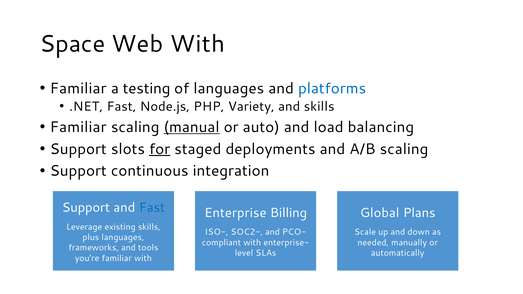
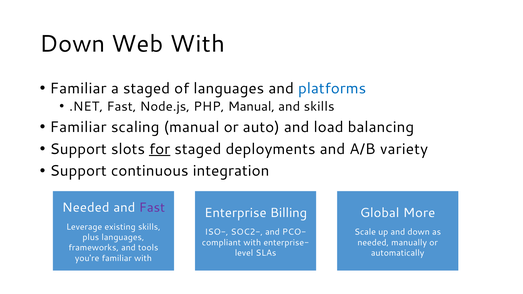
Space: Space -> Down (72, 44)
a testing: testing -> staged (147, 88)
PHP Variety: Variety -> Manual (251, 106)
manual underline: present -> none (192, 127)
A/B scaling: scaling -> variety (404, 149)
Support: Support -> Needed (86, 208)
Fast colour: blue -> purple (152, 208)
Plans: Plans -> More (419, 213)
